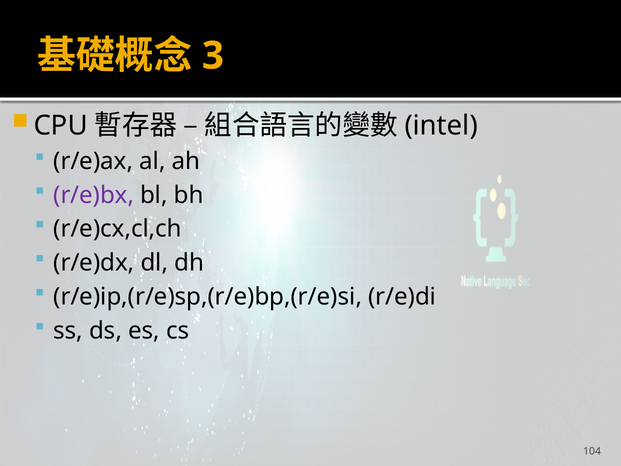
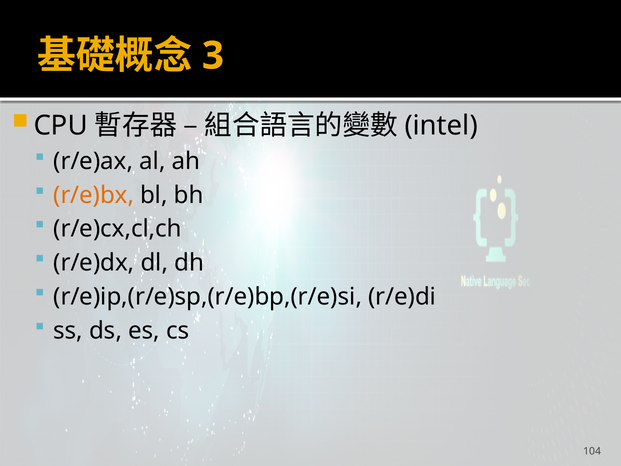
r/e)bx colour: purple -> orange (94, 195)
